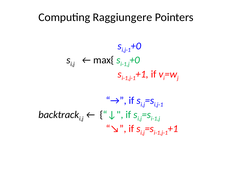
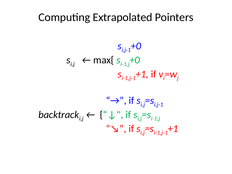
Raggiungere: Raggiungere -> Extrapolated (123, 17)
